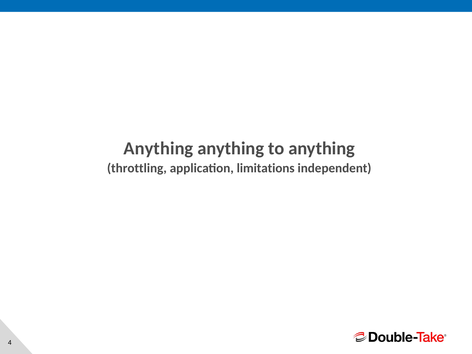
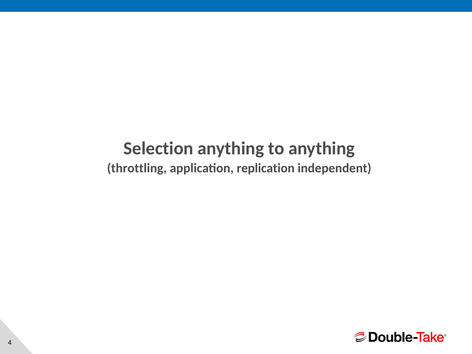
Anything: Anything -> Selection (159, 149)
limitations: limitations -> replication (266, 168)
